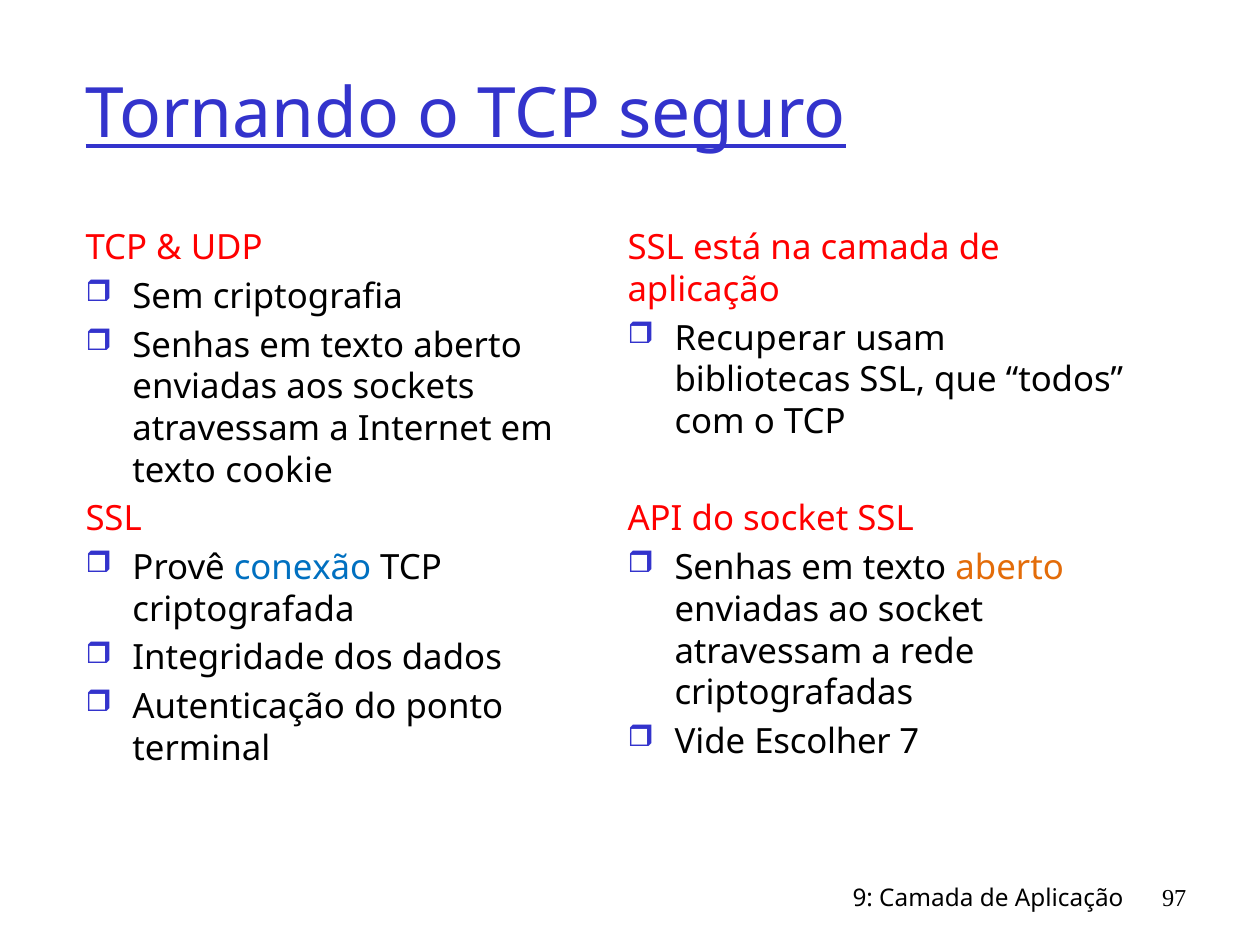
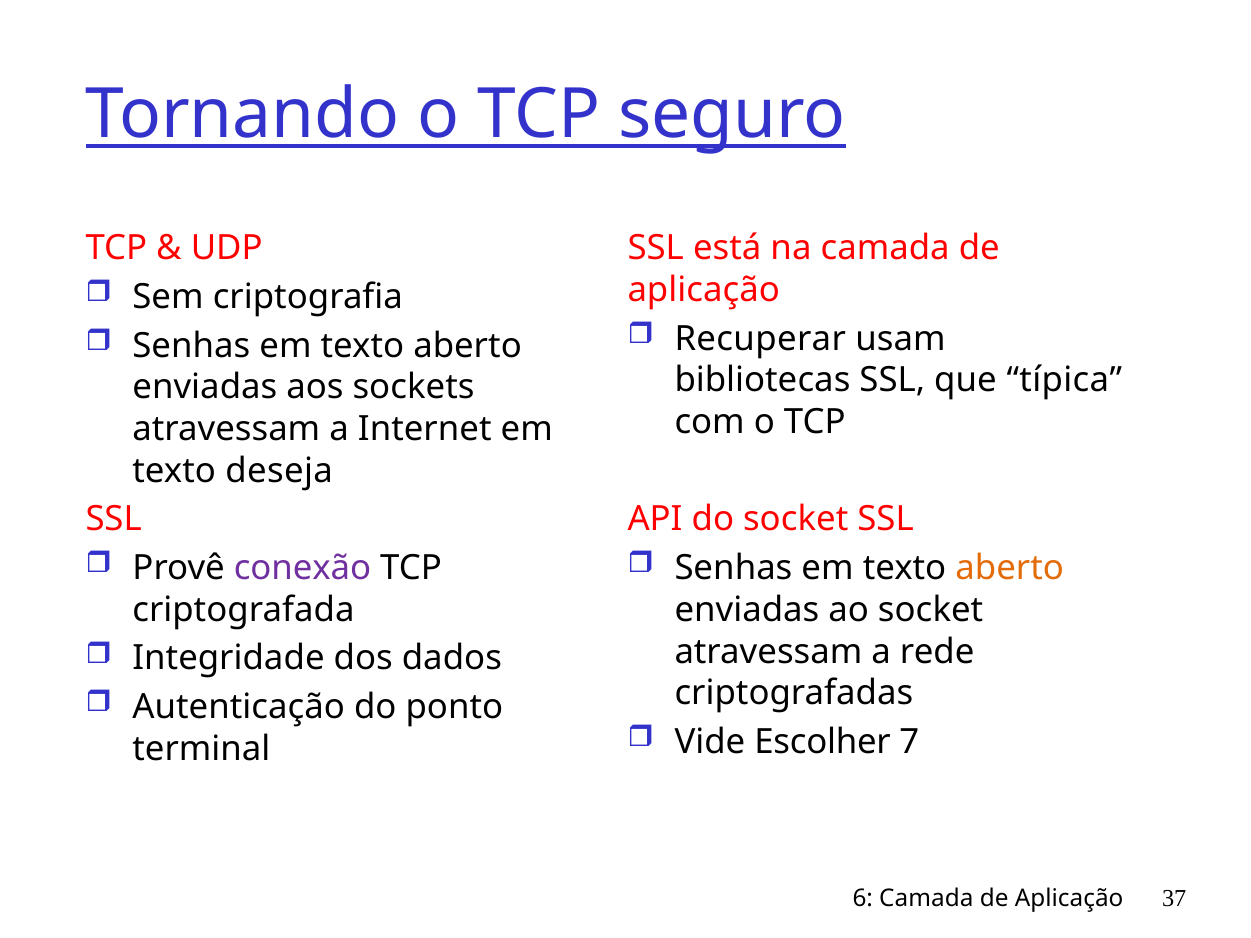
todos: todos -> típica (1064, 381)
cookie: cookie -> deseja (279, 471)
conexão colour: blue -> purple (303, 568)
9: 9 -> 6 (863, 898)
97: 97 -> 37 (1174, 898)
